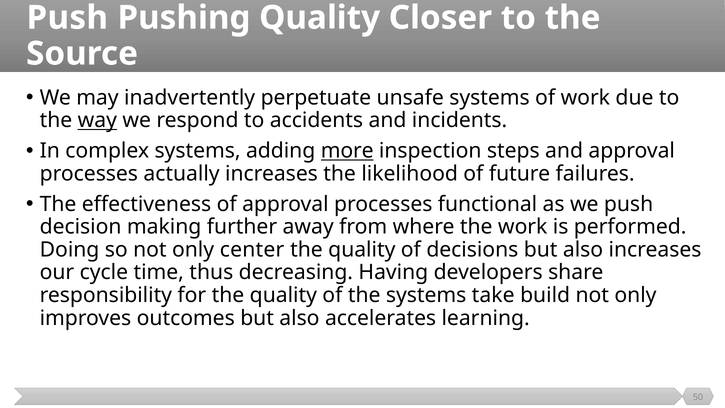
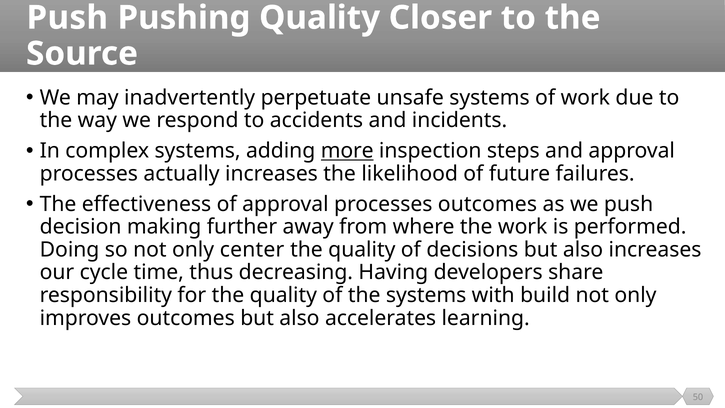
way underline: present -> none (97, 120)
processes functional: functional -> outcomes (487, 204)
take: take -> with (493, 295)
